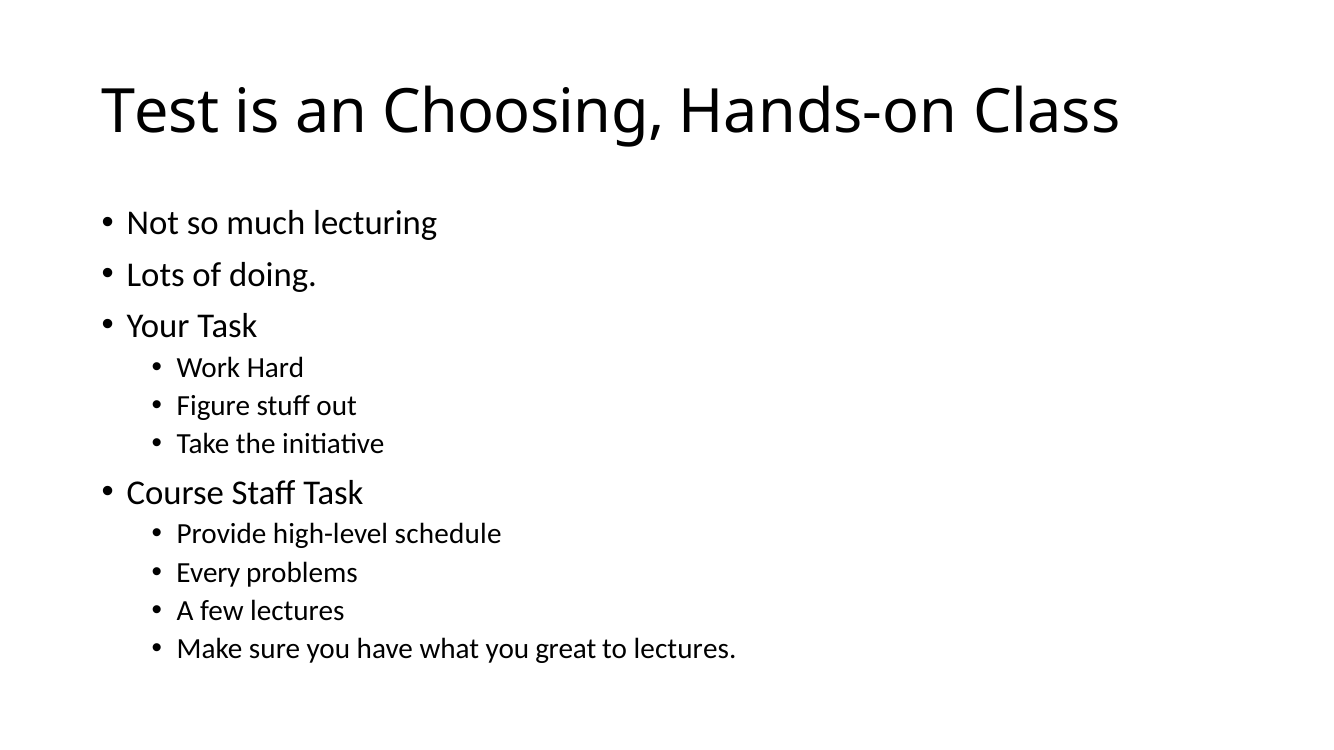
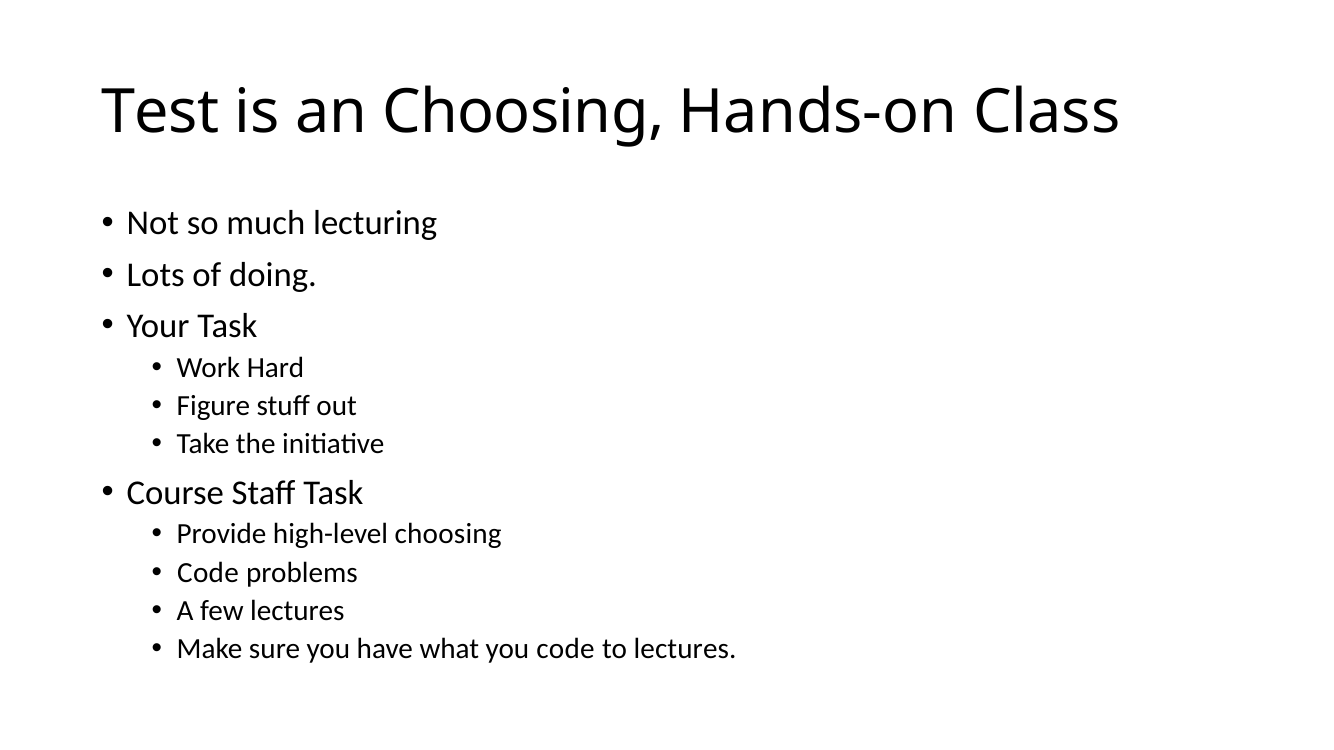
high-level schedule: schedule -> choosing (448, 534)
Every: Every -> Code (208, 573)
you great: great -> code (565, 650)
